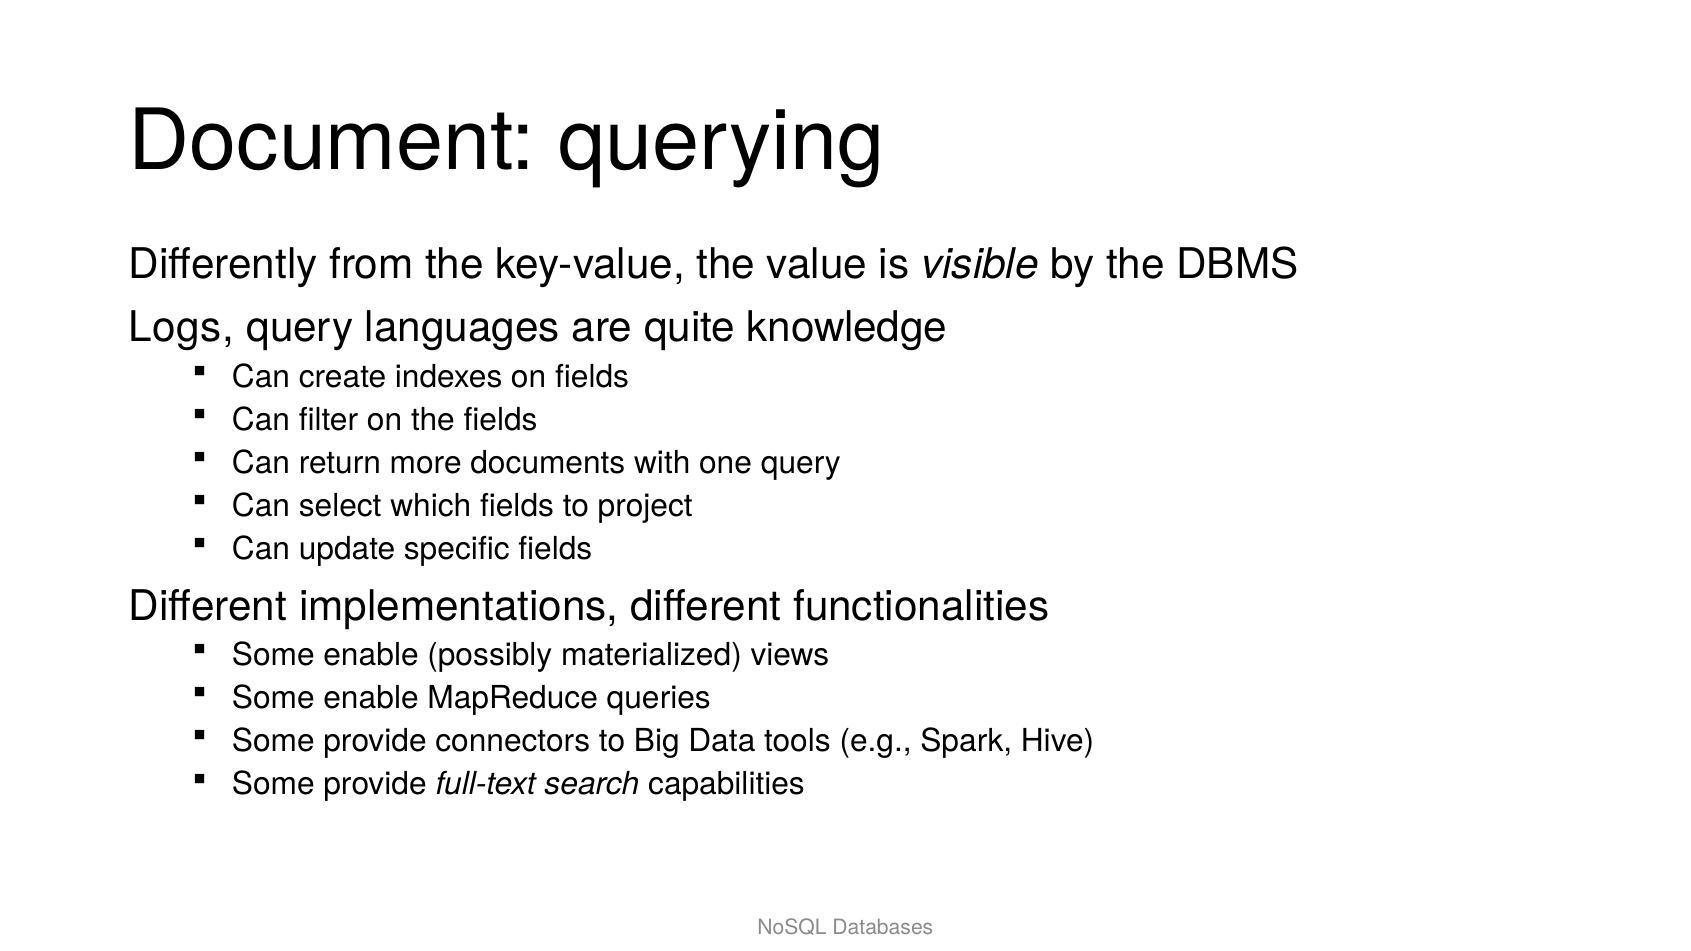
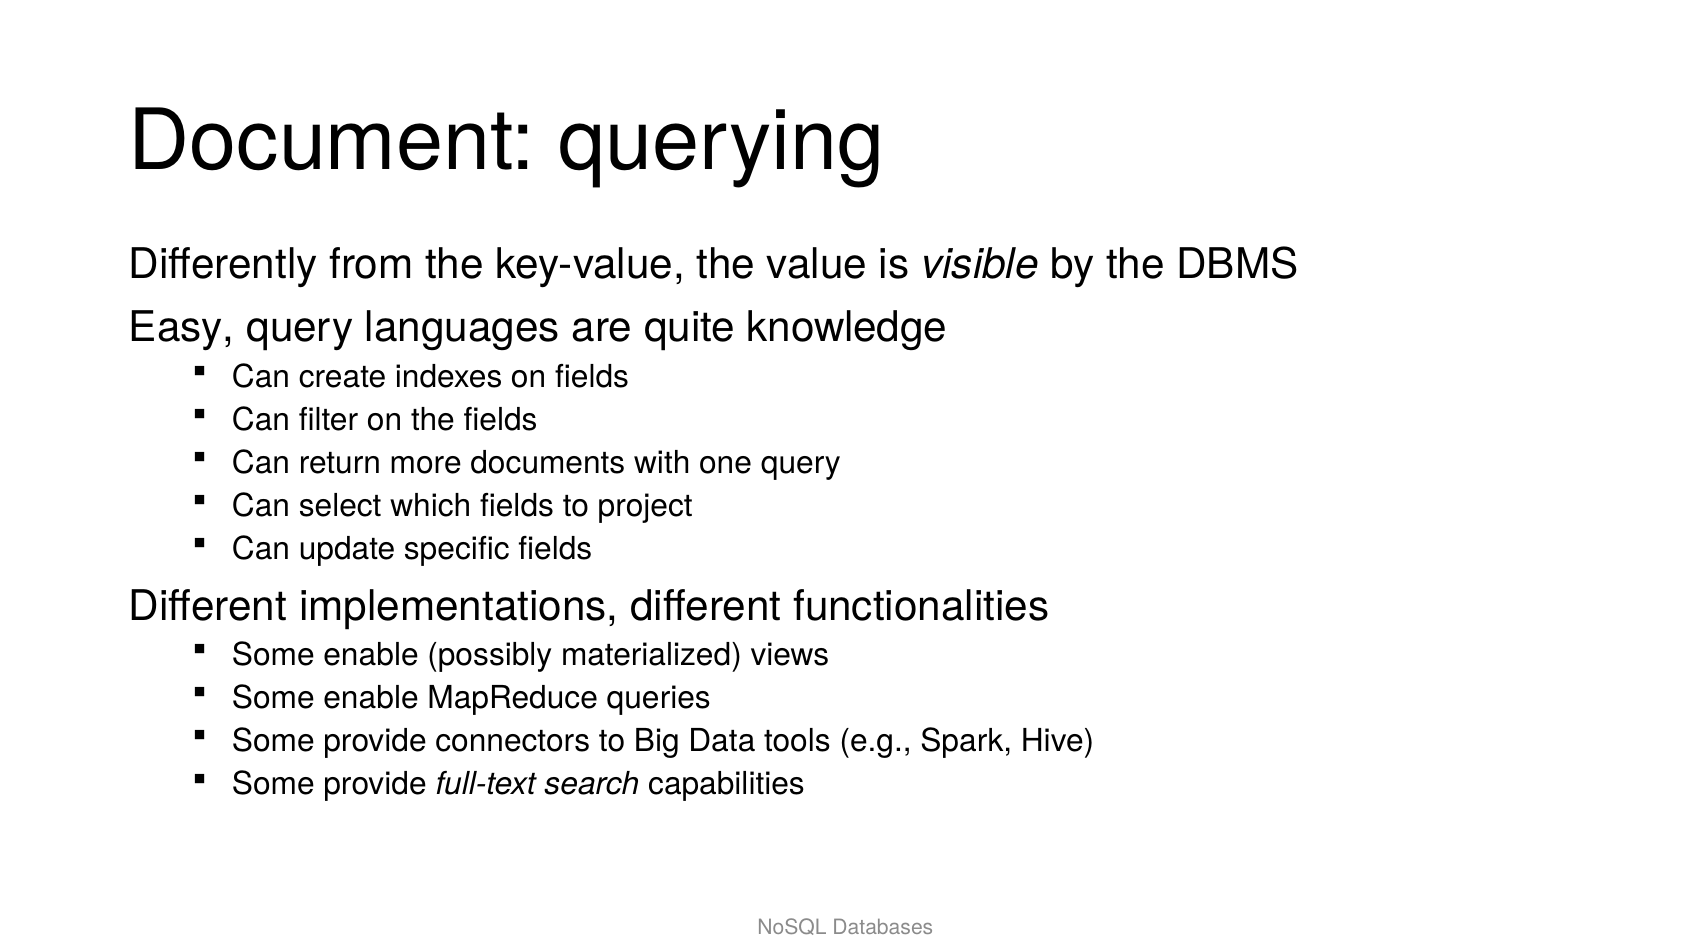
Logs: Logs -> Easy (182, 328)
